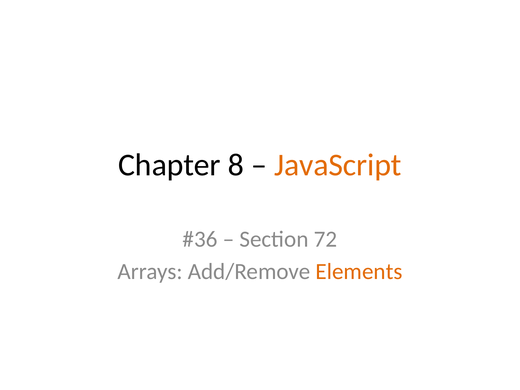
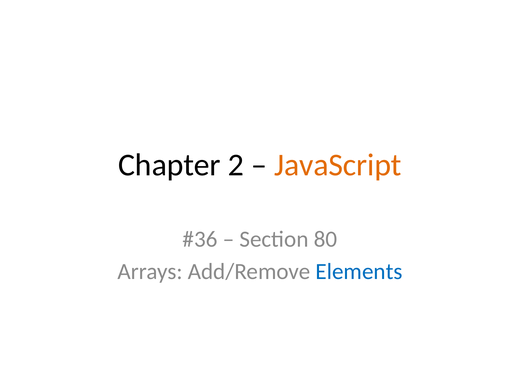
8: 8 -> 2 (236, 165)
72: 72 -> 80 (325, 239)
Elements colour: orange -> blue (359, 271)
